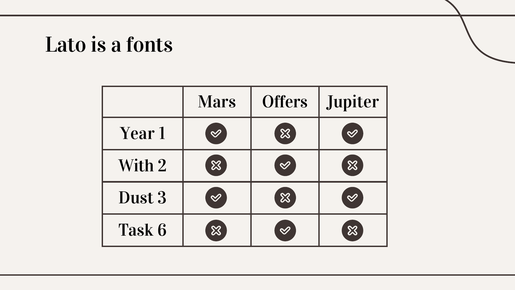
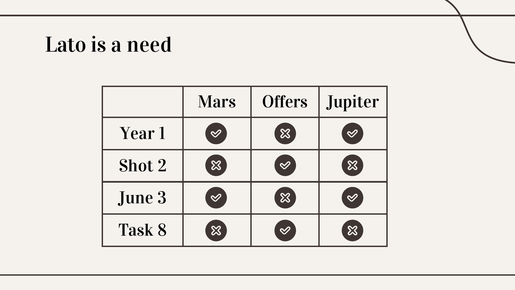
fonts: fonts -> need (149, 45)
With: With -> Shot (136, 166)
Dust: Dust -> June (136, 198)
6: 6 -> 8 (162, 230)
